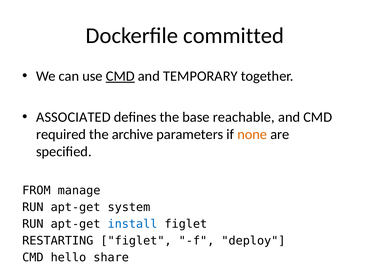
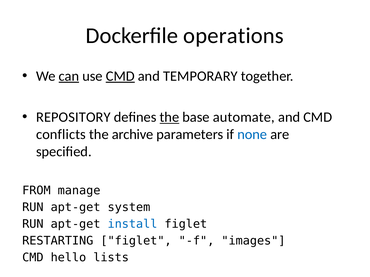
committed: committed -> operations (234, 36)
can underline: none -> present (69, 76)
ASSOCIATED: ASSOCIATED -> REPOSITORY (73, 117)
the underline: none -> present (169, 117)
reachable: reachable -> automate (244, 117)
required: required -> conflicts (61, 135)
none colour: orange -> blue (252, 135)
deploy: deploy -> images (253, 241)
share: share -> lists (111, 258)
